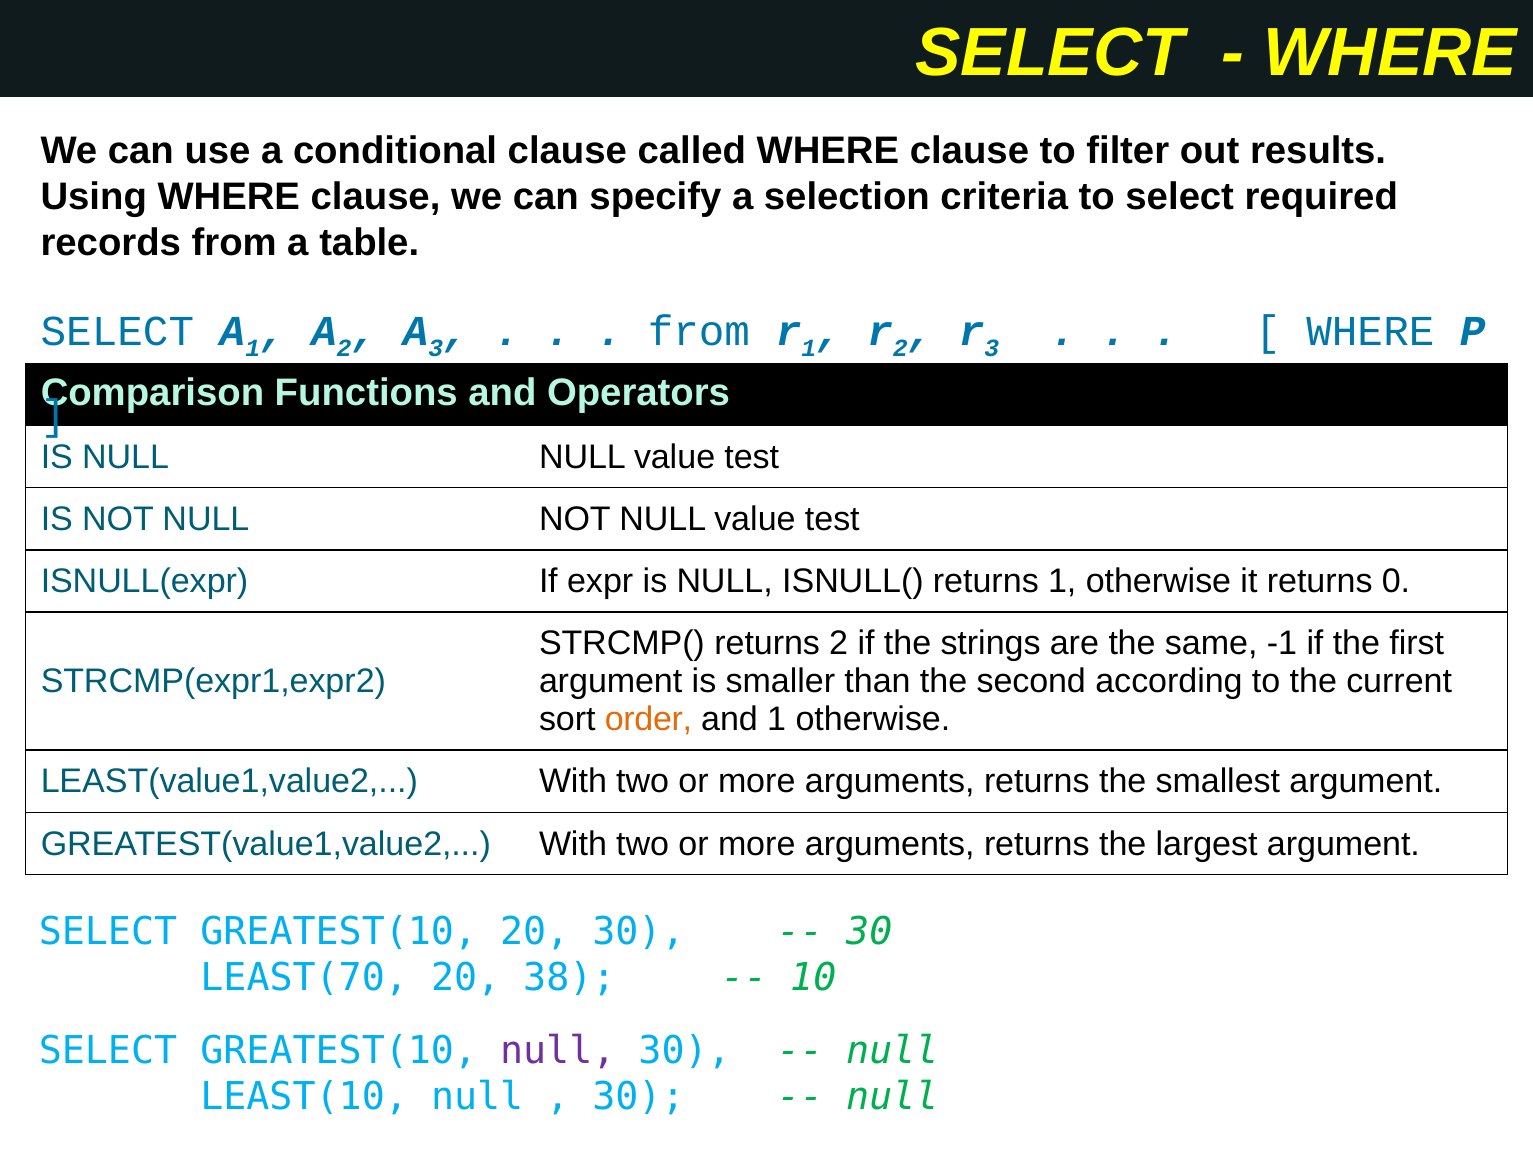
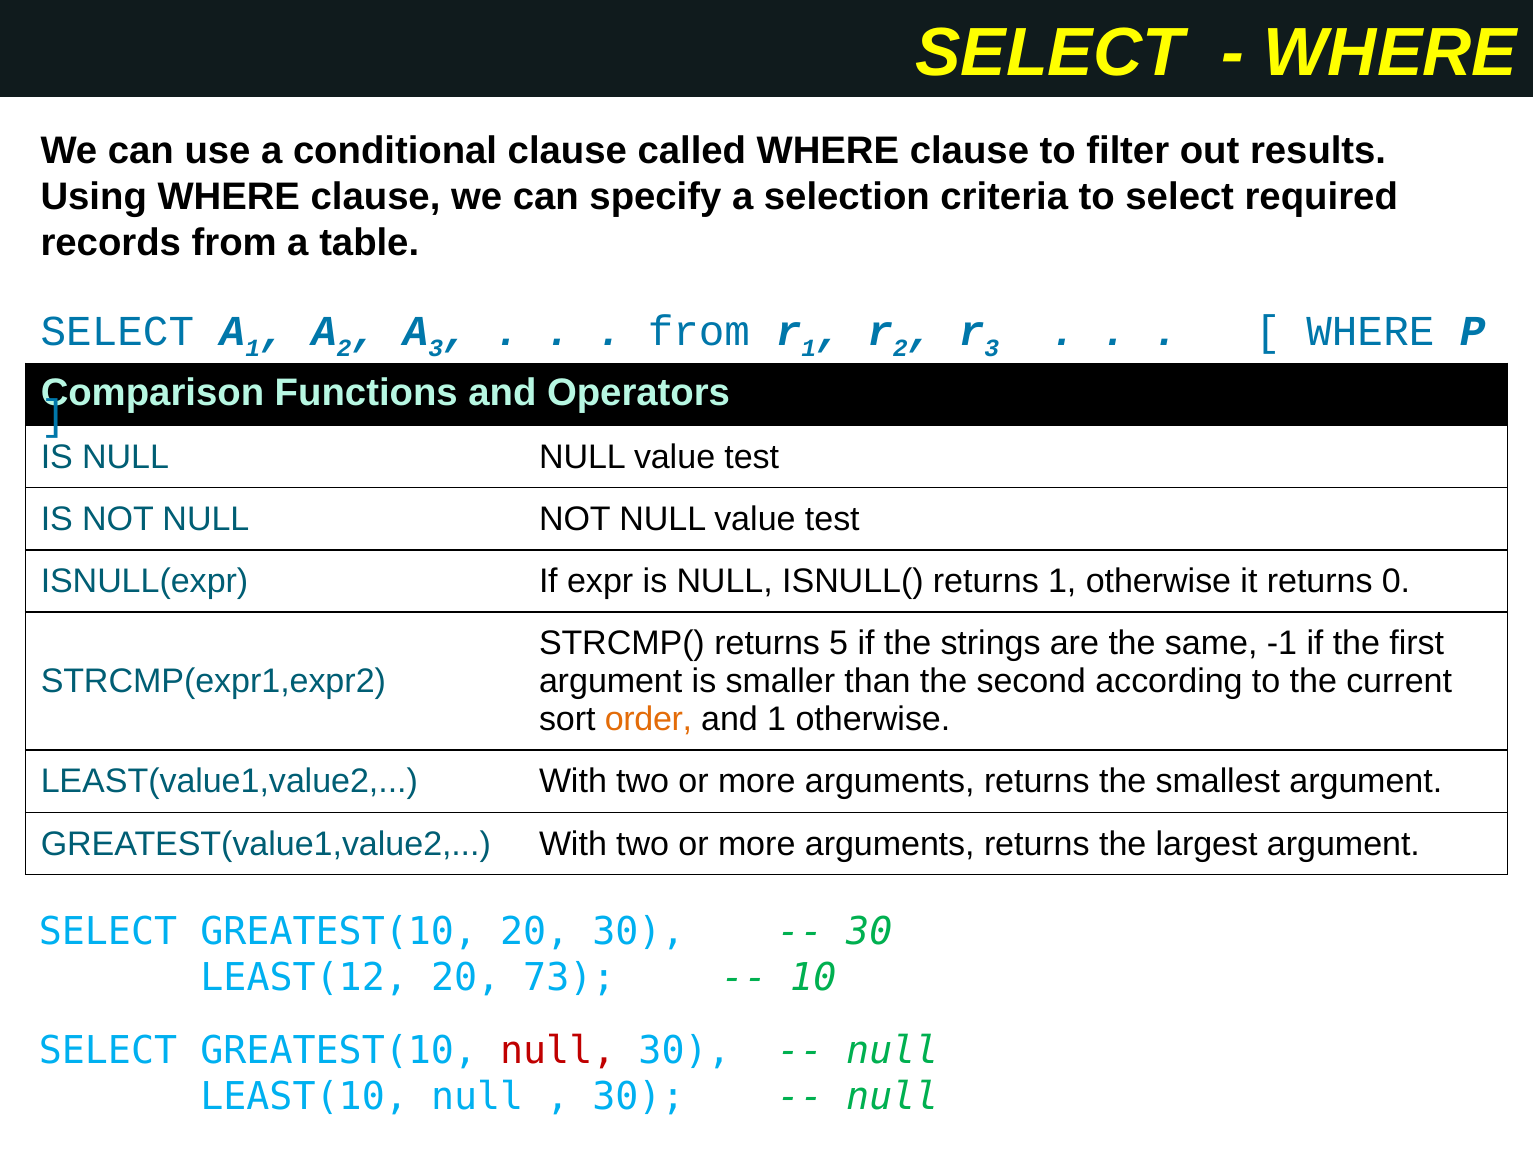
returns 2: 2 -> 5 (839, 644)
LEAST(70: LEAST(70 -> LEAST(12 (304, 977)
38: 38 -> 73 (569, 977)
null colour: purple -> red (558, 1050)
